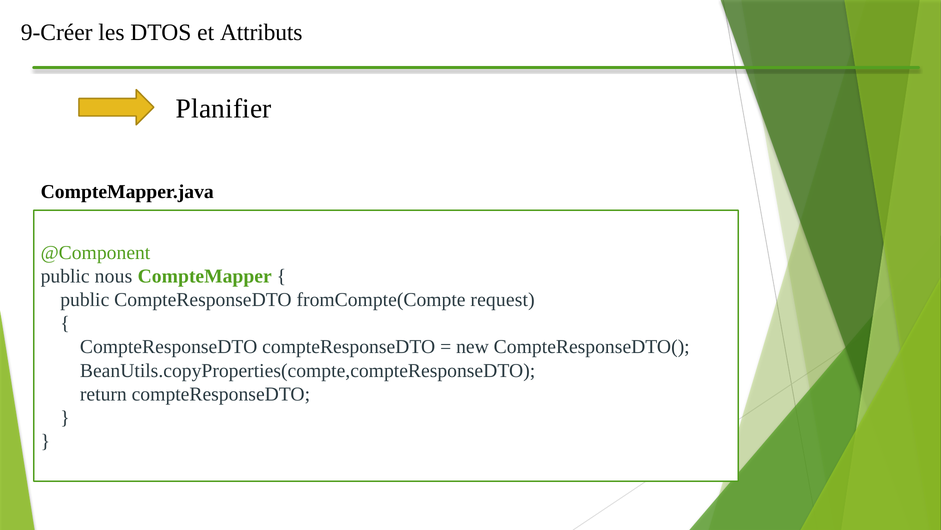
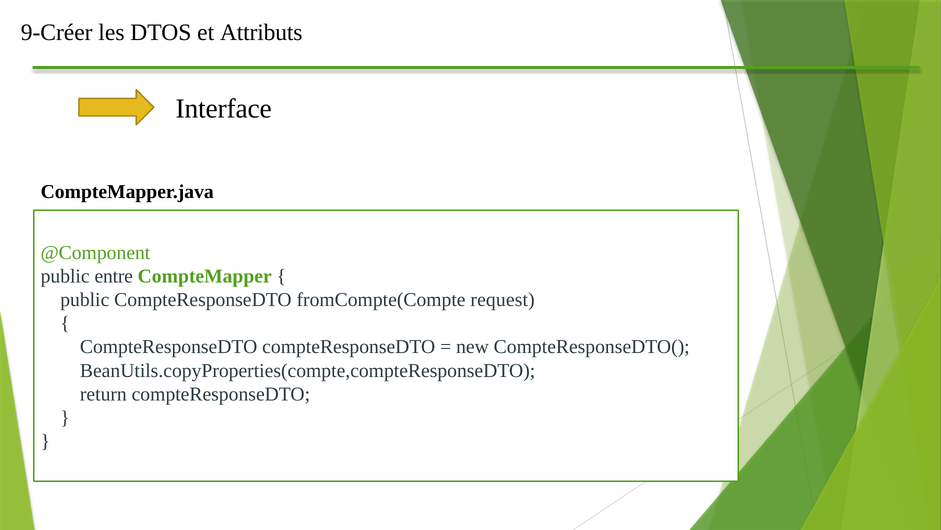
Planifier: Planifier -> Interface (224, 109)
nous: nous -> entre (114, 276)
